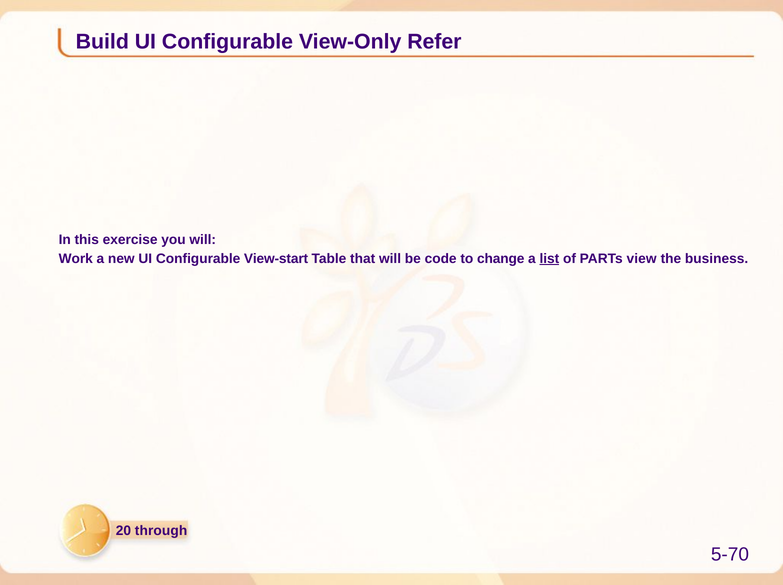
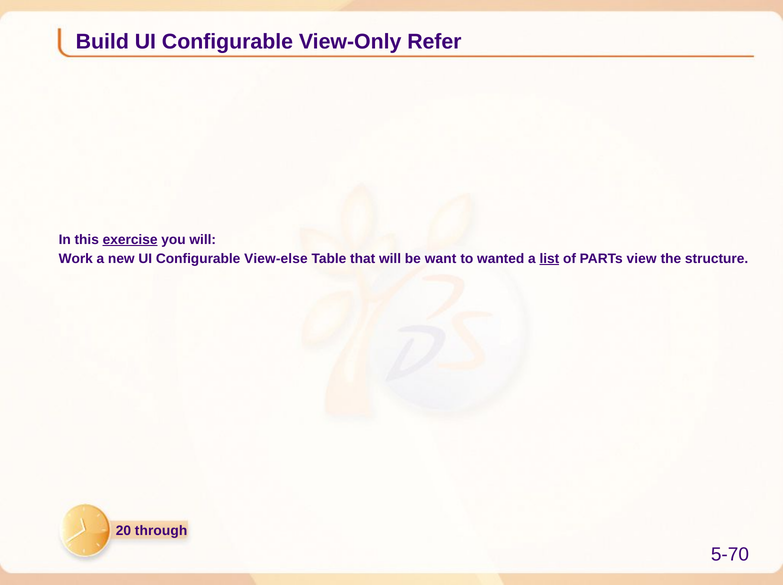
exercise underline: none -> present (130, 240)
View-start: View-start -> View-else (276, 259)
code: code -> want (441, 259)
change: change -> wanted (501, 259)
business: business -> structure (717, 259)
